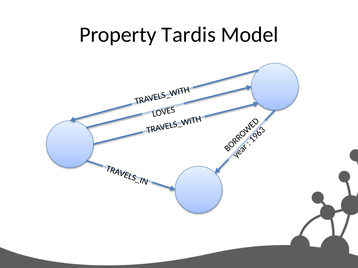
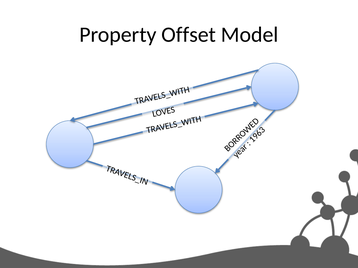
Tardis: Tardis -> Offset (189, 35)
